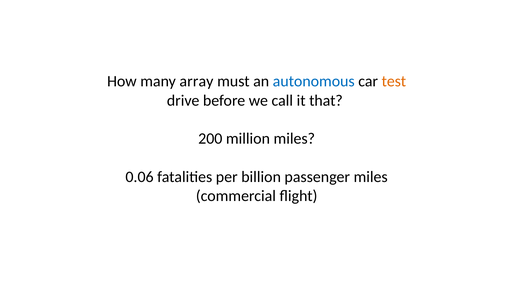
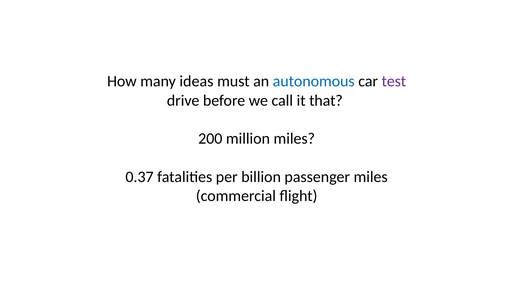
array: array -> ideas (196, 81)
test colour: orange -> purple (394, 81)
0.06: 0.06 -> 0.37 (140, 177)
